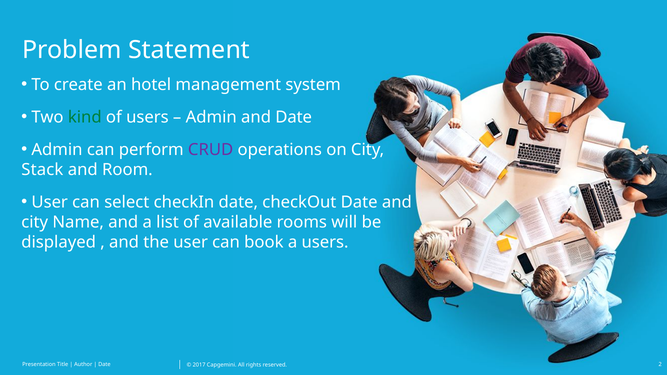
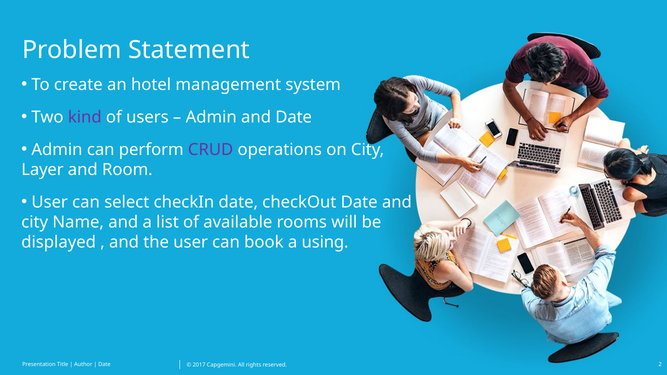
kind colour: green -> purple (85, 117)
Stack: Stack -> Layer (42, 170)
a users: users -> using (325, 242)
